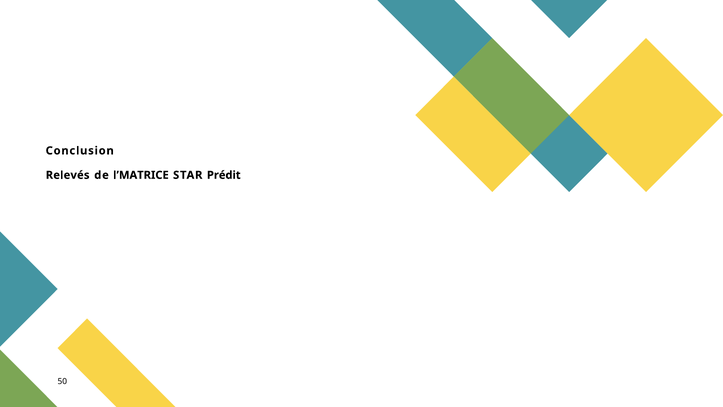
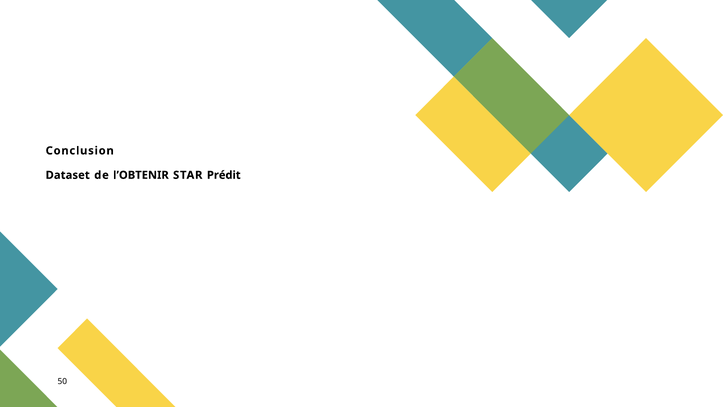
Relevés: Relevés -> Dataset (68, 175)
l’MATRICE: l’MATRICE -> l’OBTENIR (141, 175)
